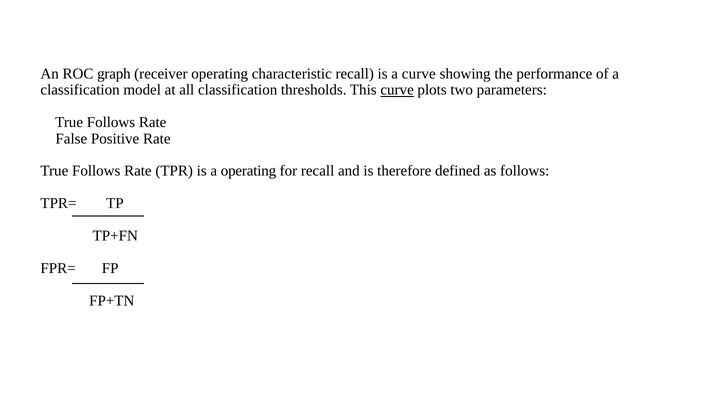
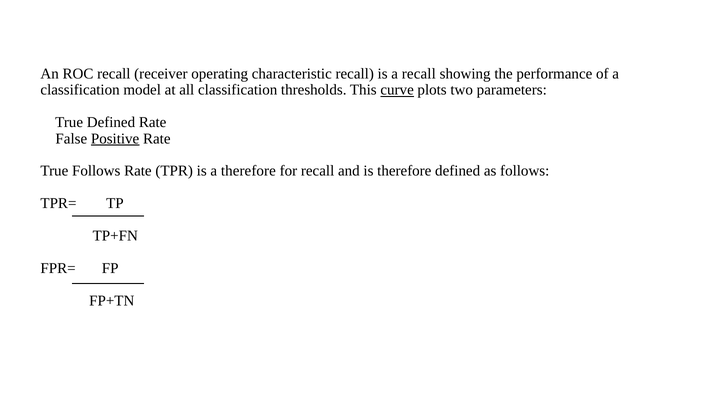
ROC graph: graph -> recall (114, 74)
a curve: curve -> recall (419, 74)
Follows: Follows -> Defined (111, 122)
Positive underline: none -> present (115, 139)
a operating: operating -> therefore (248, 171)
